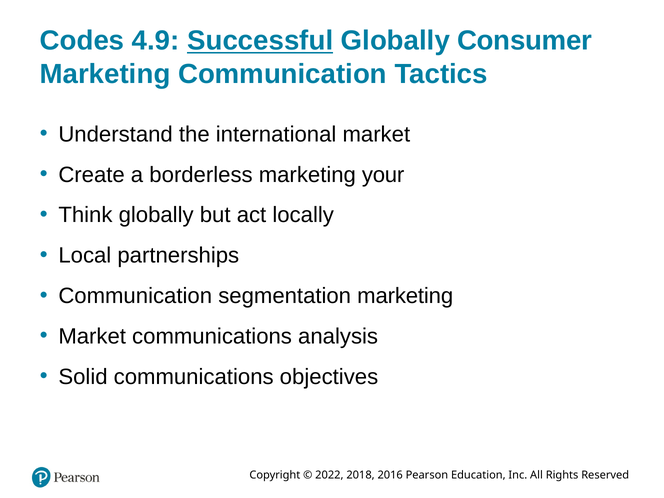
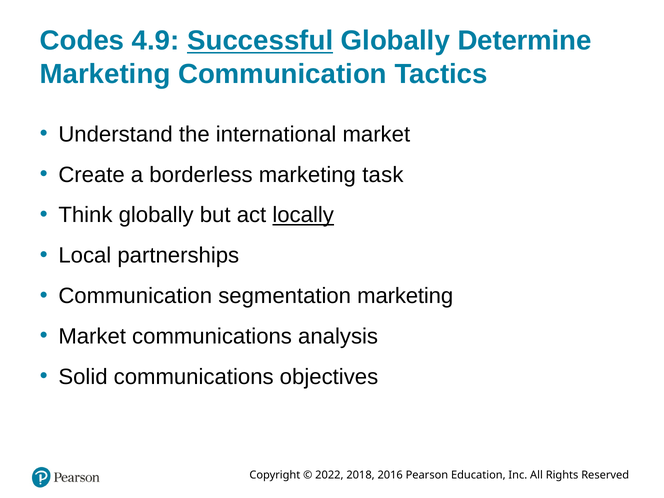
Consumer: Consumer -> Determine (525, 41)
your: your -> task (383, 175)
locally underline: none -> present (303, 215)
